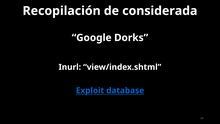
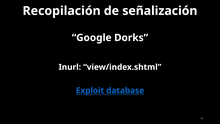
considerada: considerada -> señalización (160, 11)
